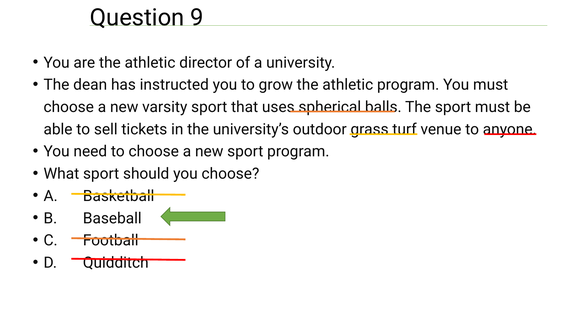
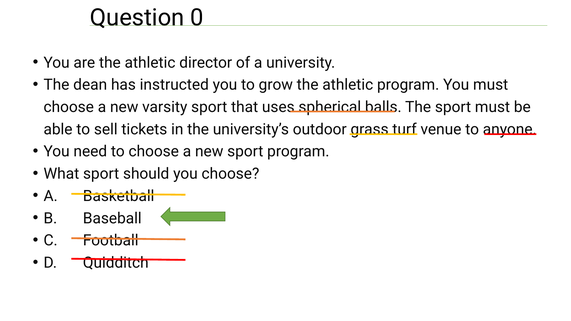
9: 9 -> 0 (197, 18)
